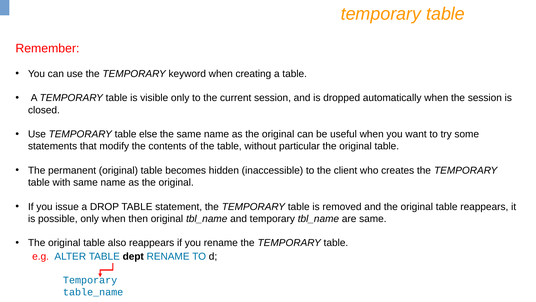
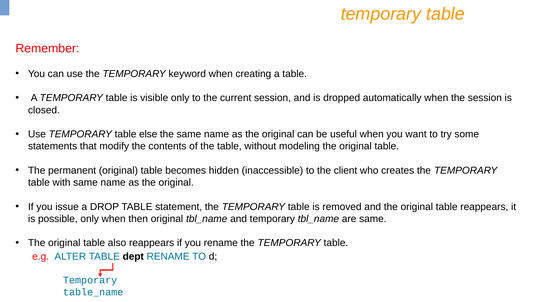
particular: particular -> modeling (299, 146)
